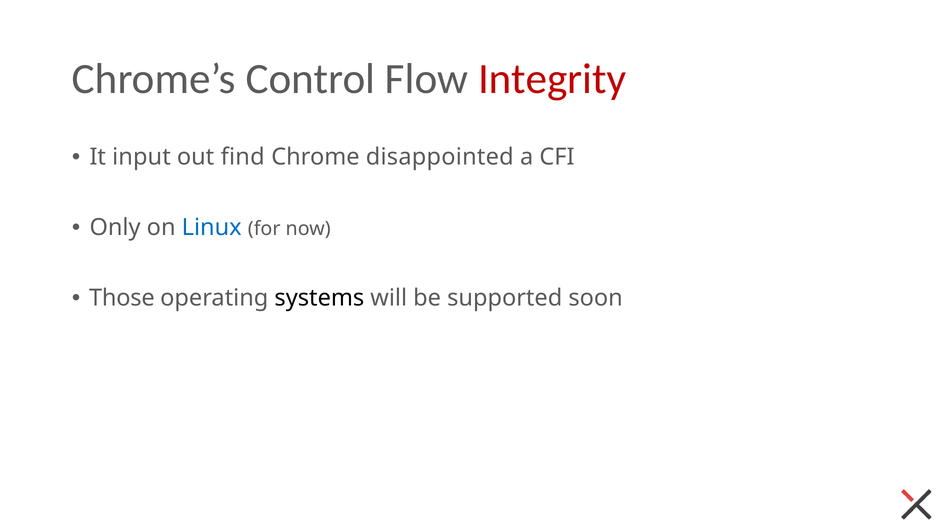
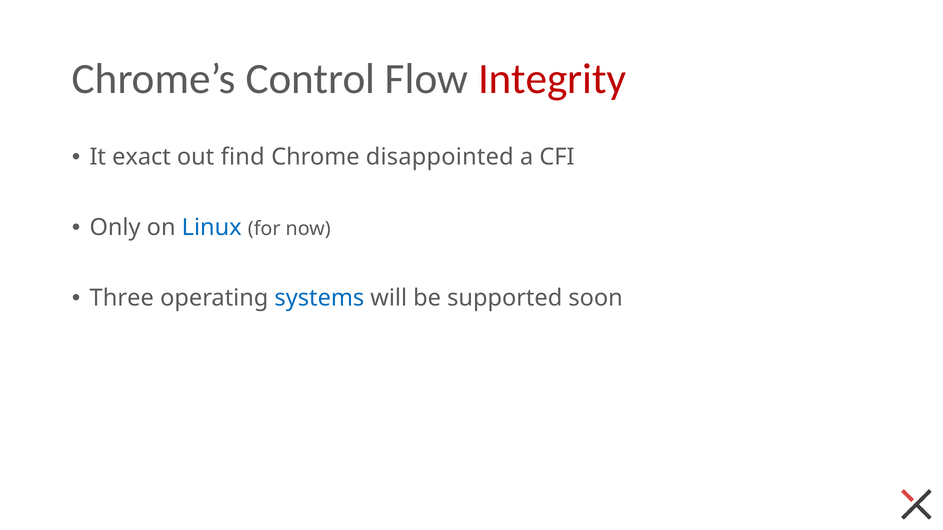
input: input -> exact (142, 157)
Those: Those -> Three (122, 298)
systems colour: black -> blue (319, 298)
